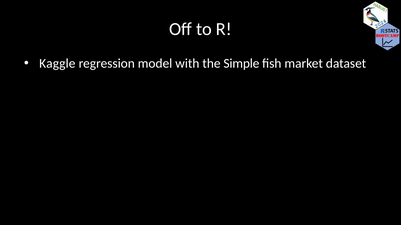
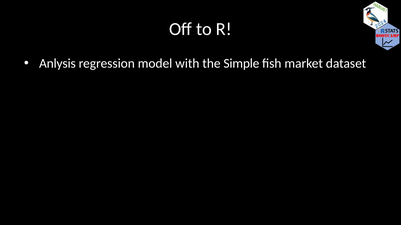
Kaggle: Kaggle -> Anlysis (57, 64)
